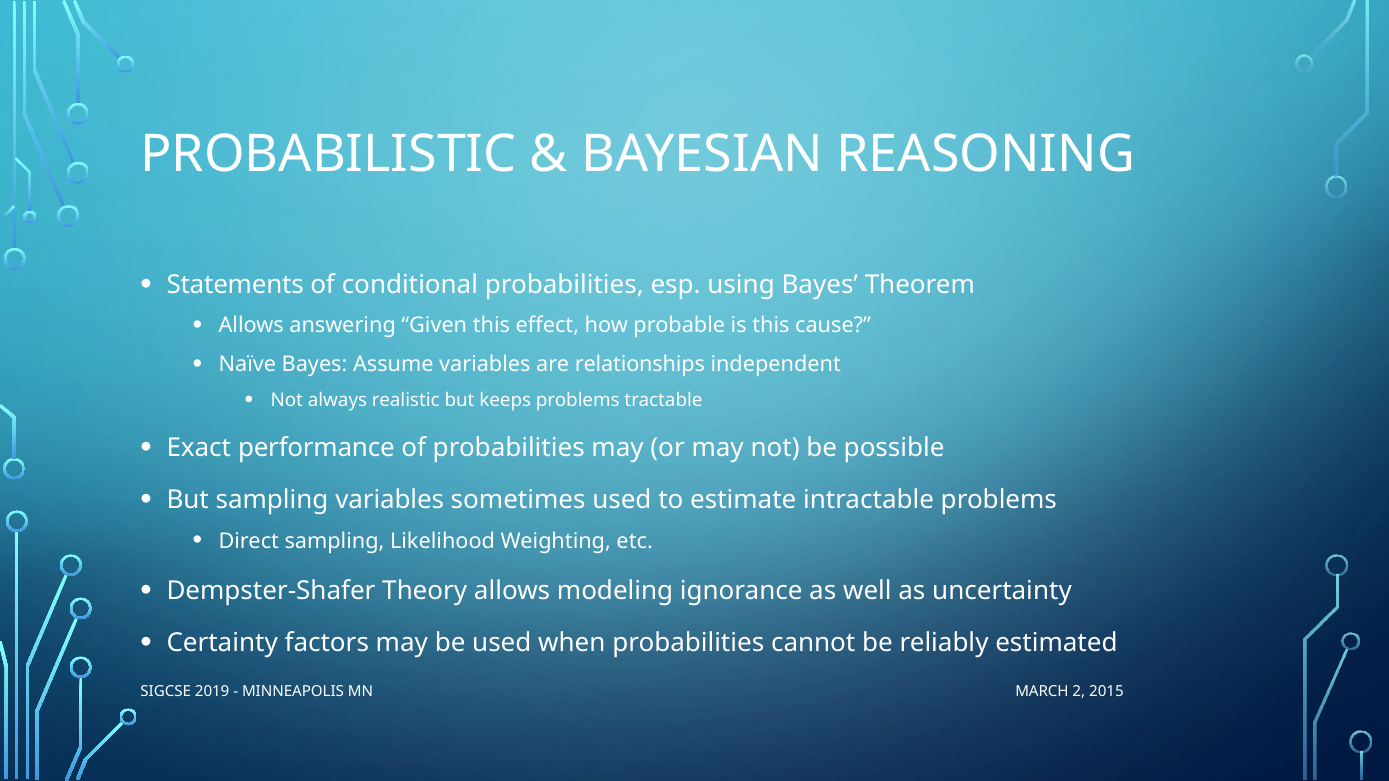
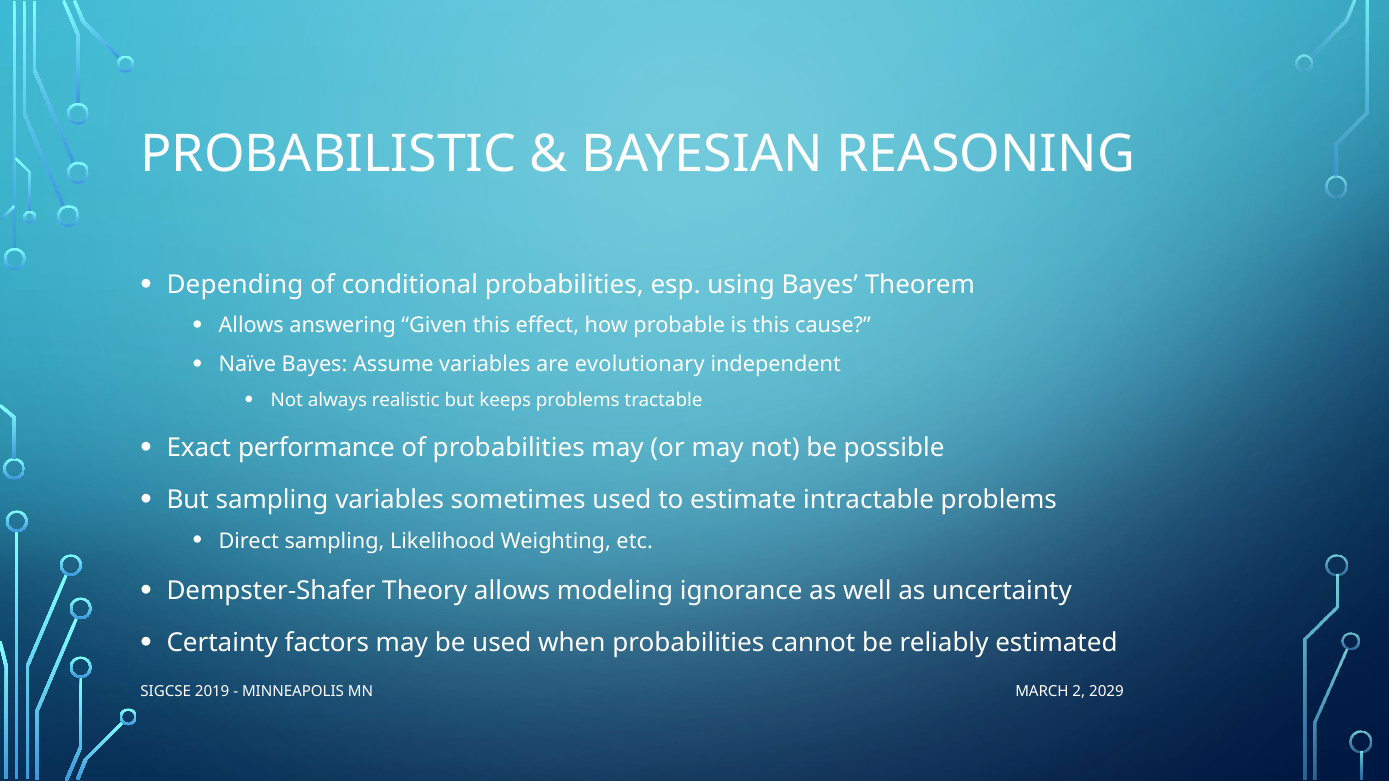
Statements: Statements -> Depending (235, 285)
relationships: relationships -> evolutionary (640, 364)
2015: 2015 -> 2029 (1106, 692)
